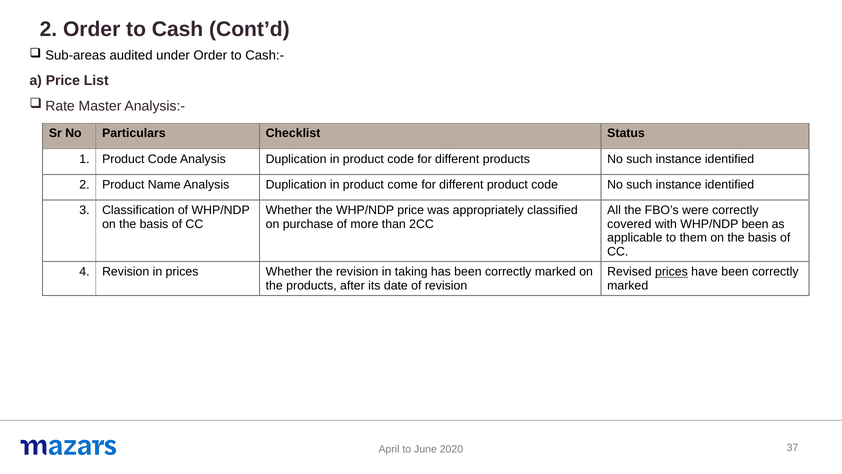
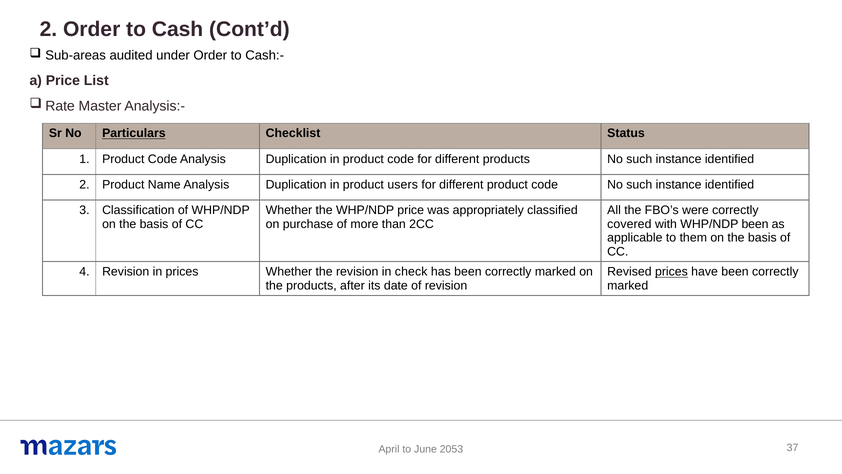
Particulars underline: none -> present (134, 133)
come: come -> users (403, 185)
taking: taking -> check (411, 272)
2020: 2020 -> 2053 (451, 449)
